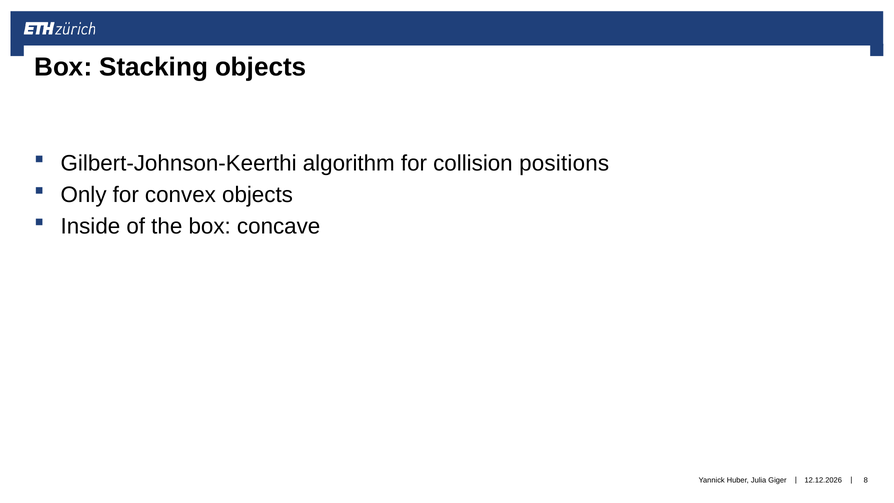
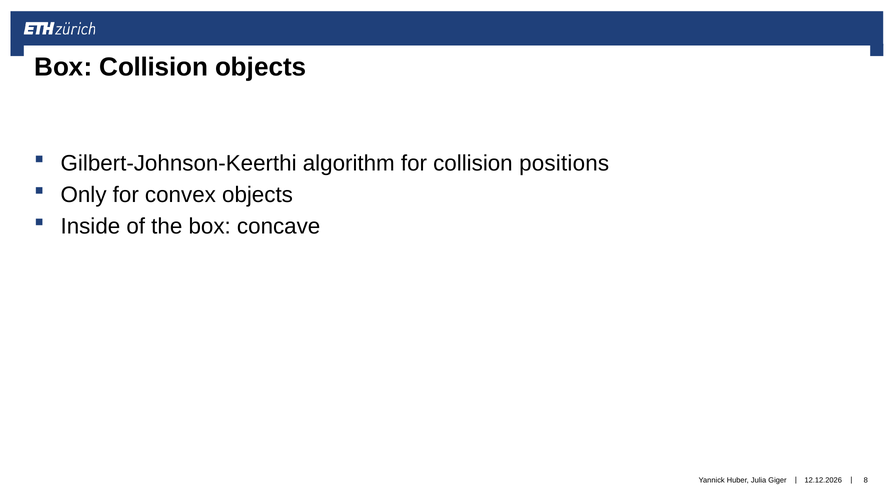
Box Stacking: Stacking -> Collision (154, 67)
